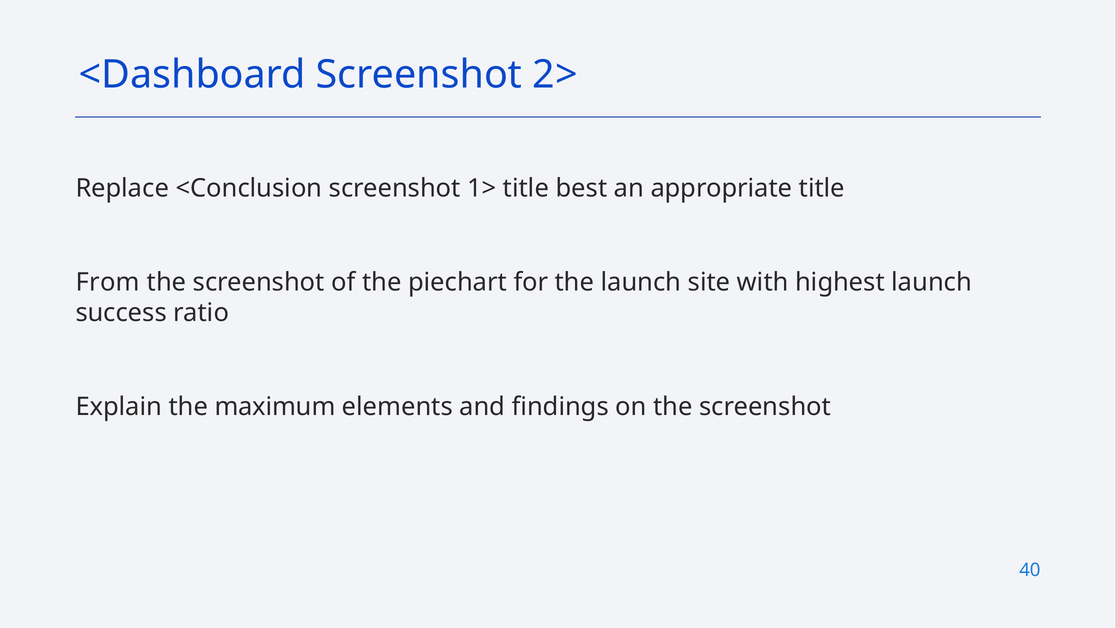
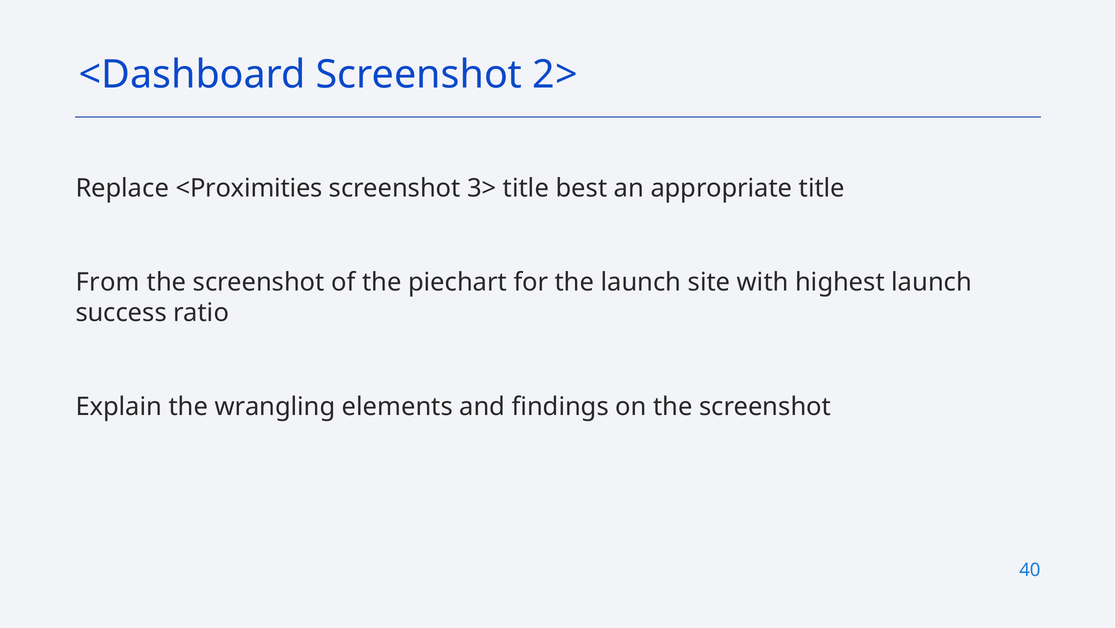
<Conclusion: <Conclusion -> <Proximities (249, 188)
1>: 1> -> 3> (482, 188)
maximum: maximum -> wrangling (275, 407)
